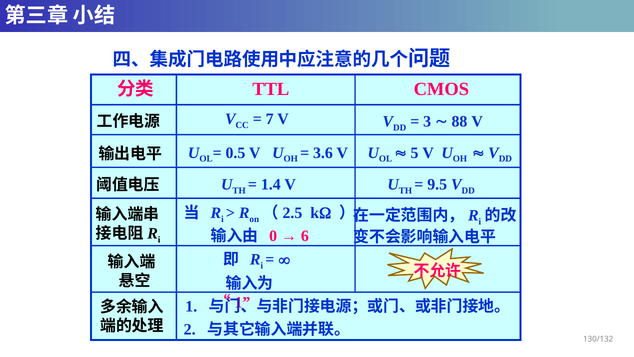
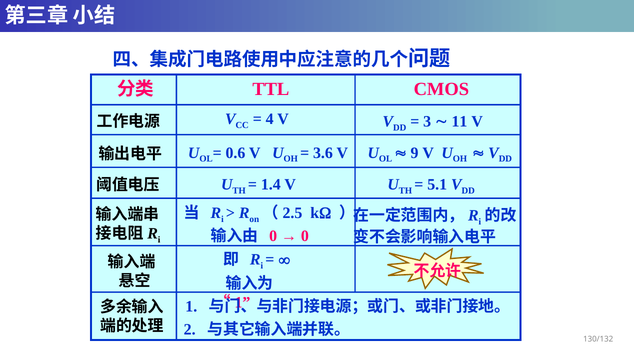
7: 7 -> 4 (270, 119)
88: 88 -> 11 (459, 121)
0.5: 0.5 -> 0.6 (235, 153)
5: 5 -> 9 (414, 153)
9.5: 9.5 -> 5.1 (437, 184)
6: 6 -> 0 (305, 236)
